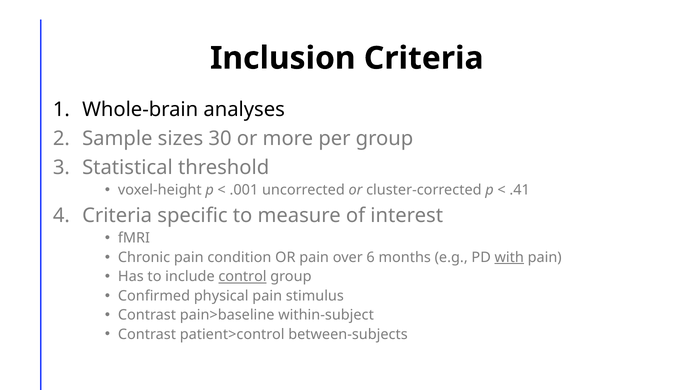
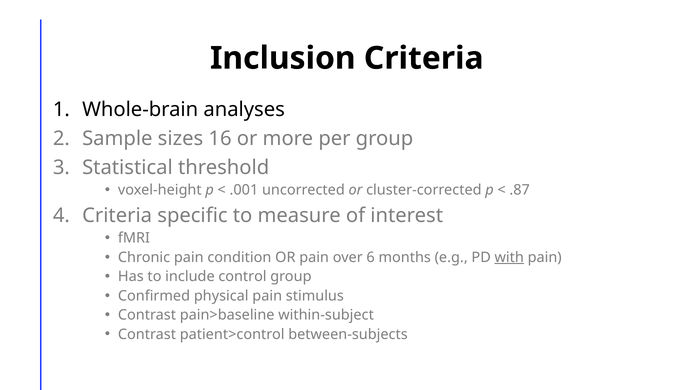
30: 30 -> 16 (220, 139)
.41: .41 -> .87 (520, 190)
control underline: present -> none (243, 277)
